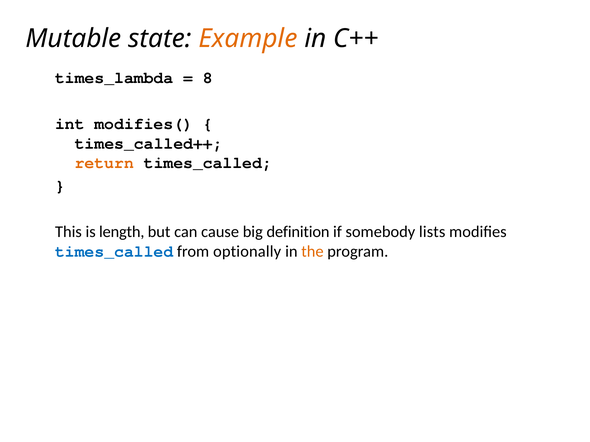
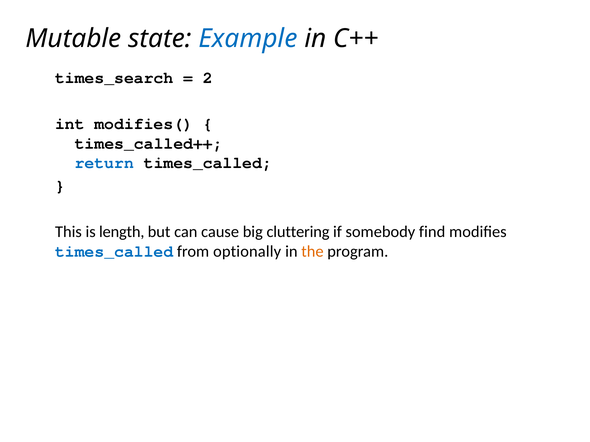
Example colour: orange -> blue (248, 39)
times_lambda: times_lambda -> times_search (114, 78)
8: 8 -> 2 (208, 78)
return colour: orange -> blue (104, 163)
definition: definition -> cluttering (298, 232)
lists: lists -> find (432, 232)
